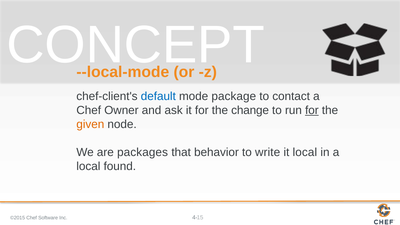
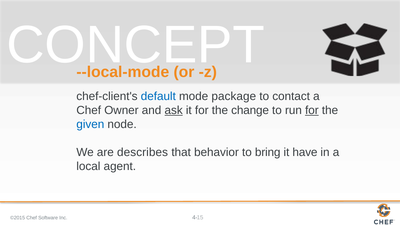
ask underline: none -> present (174, 110)
given colour: orange -> blue (90, 124)
packages: packages -> describes (143, 152)
write: write -> bring (268, 152)
it local: local -> have (305, 152)
found: found -> agent (120, 166)
